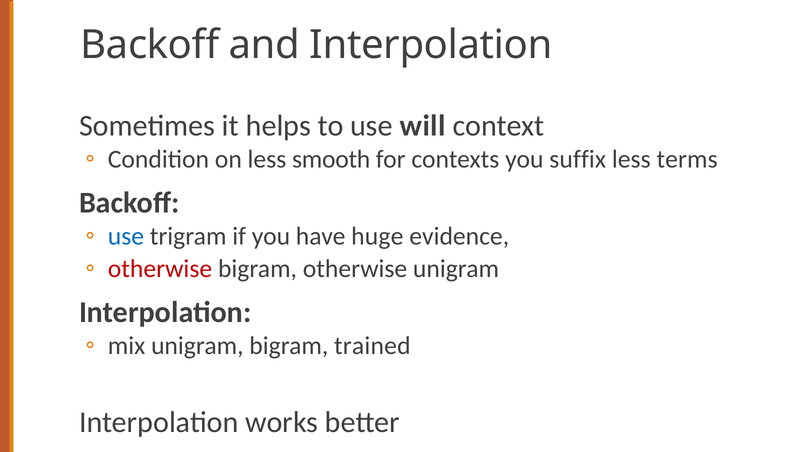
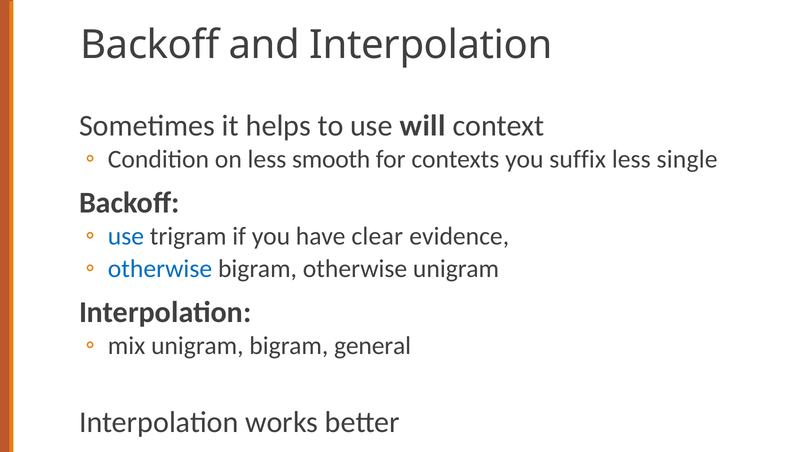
terms: terms -> single (687, 159)
huge: huge -> clear (377, 236)
otherwise colour: red -> blue (160, 269)
trained: trained -> general (373, 346)
